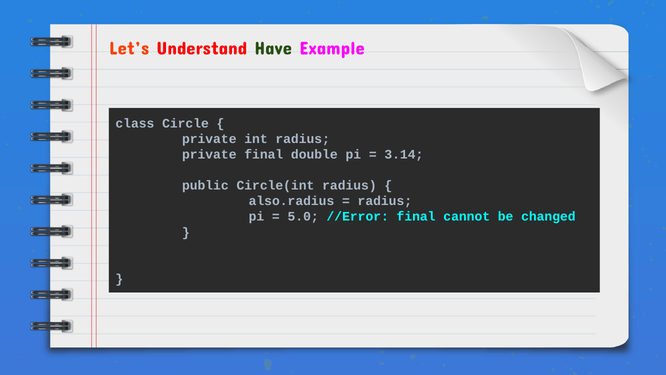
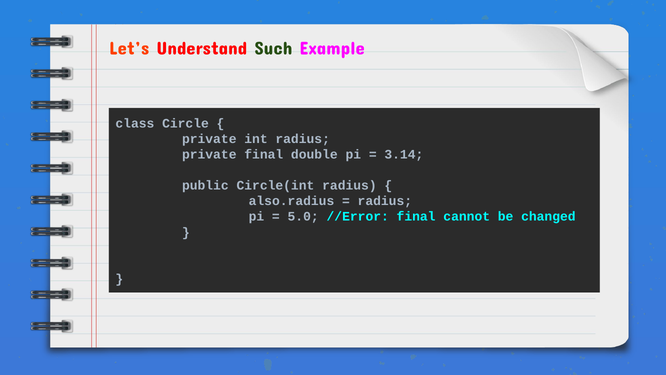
Have: Have -> Such (273, 48)
